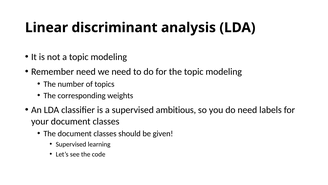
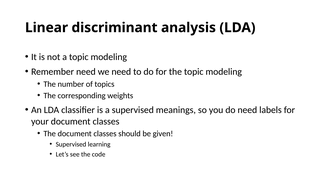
ambitious: ambitious -> meanings (176, 110)
